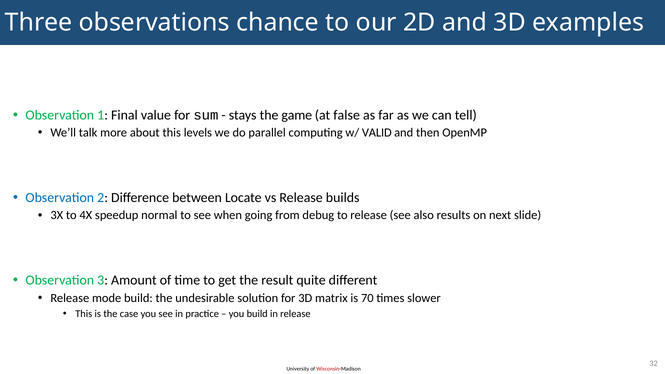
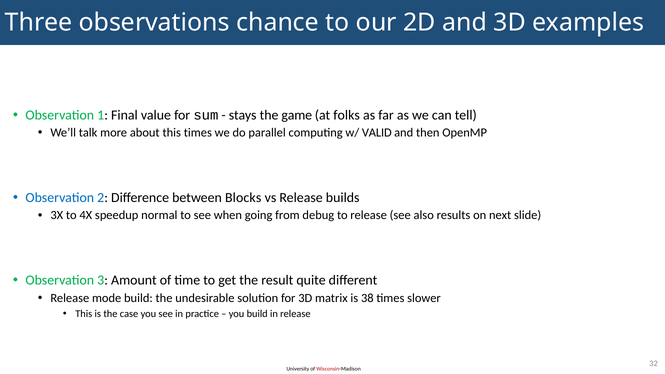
false: false -> folks (347, 115)
this levels: levels -> times (198, 133)
Locate: Locate -> Blocks (243, 198)
70: 70 -> 38 (367, 298)
